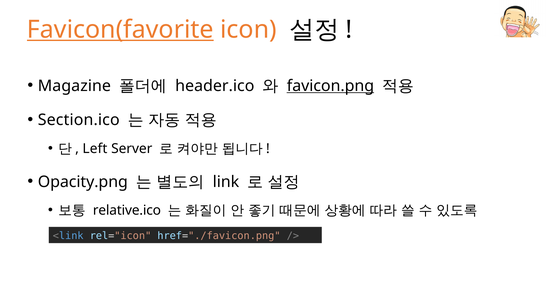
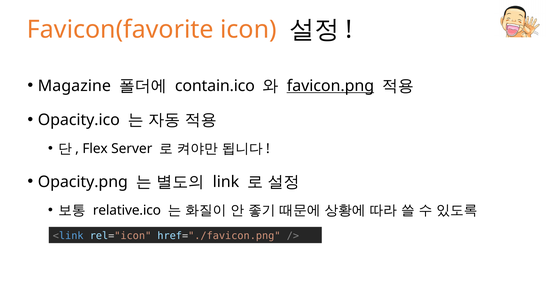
Favicon(favorite underline: present -> none (120, 30)
header.ico: header.ico -> contain.ico (215, 86)
Section.ico: Section.ico -> Opacity.ico (79, 120)
Left: Left -> Flex (95, 149)
